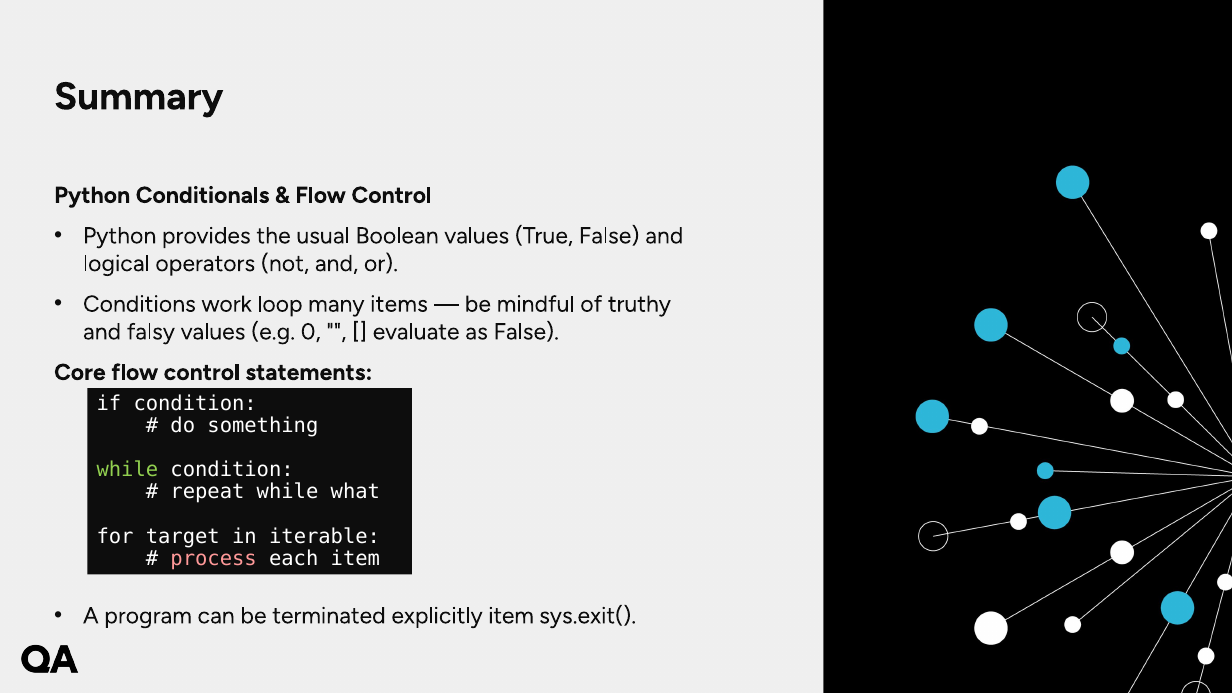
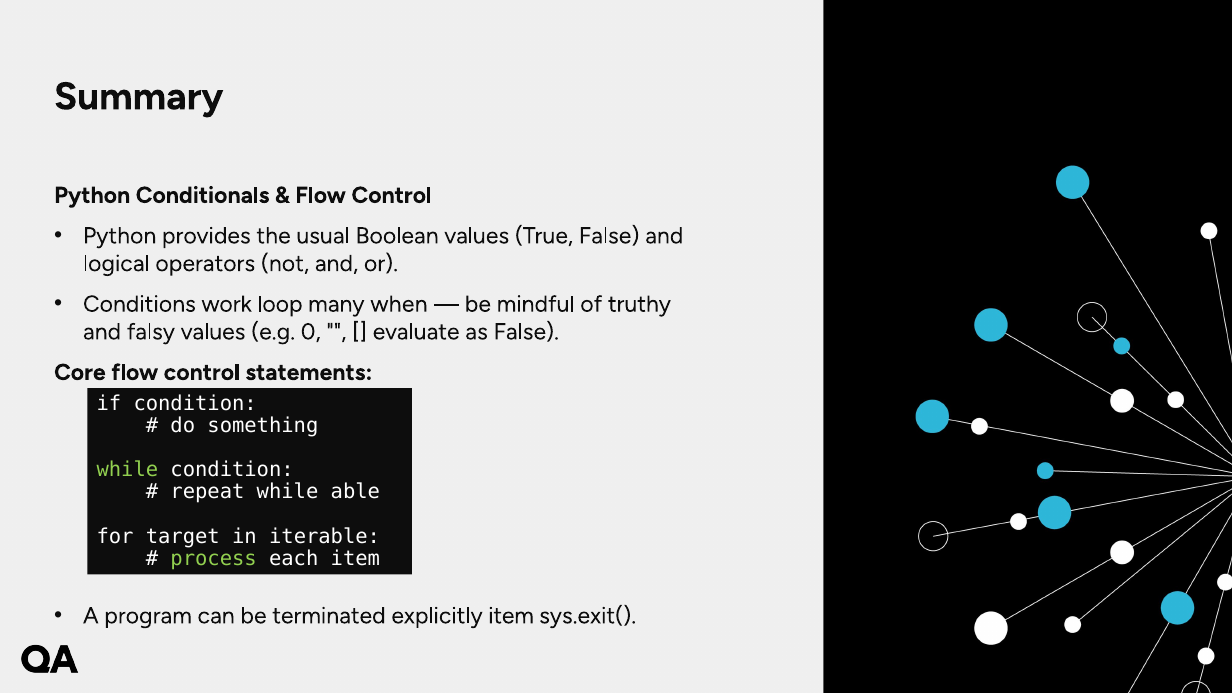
items: items -> when (399, 304)
what: what -> able (355, 492)
process colour: pink -> light green (214, 559)
